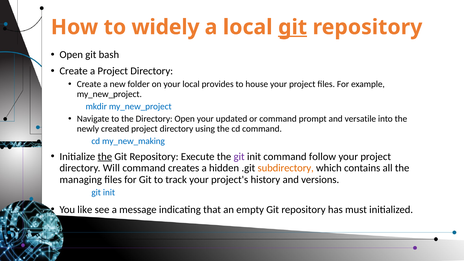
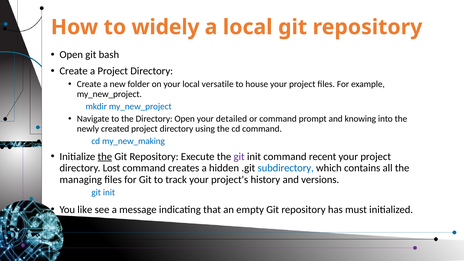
git underline: present -> none (293, 27)
provides: provides -> versatile (218, 84)
updated: updated -> detailed (232, 119)
versatile: versatile -> knowing (360, 119)
follow: follow -> recent (323, 157)
Will: Will -> Lost (111, 168)
subdirectory colour: orange -> blue (286, 168)
